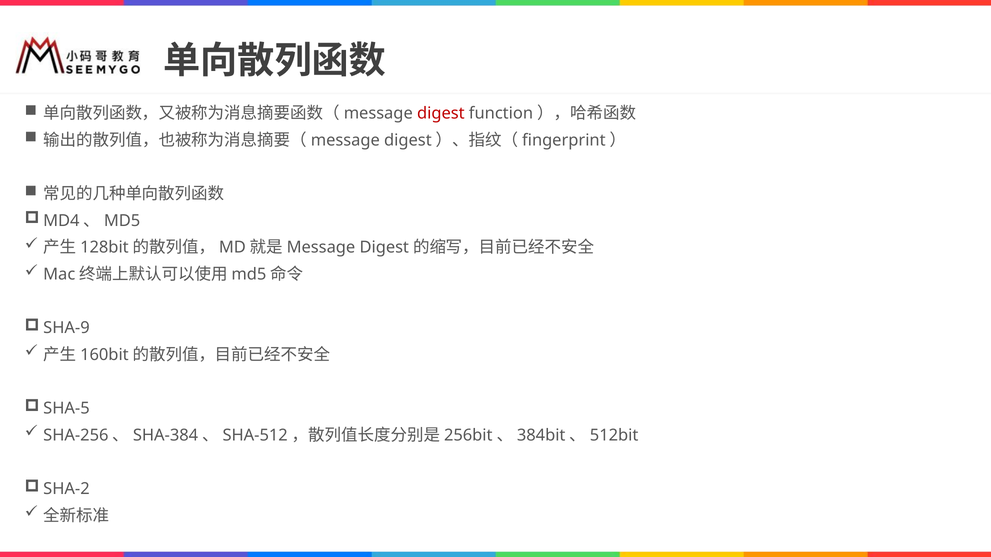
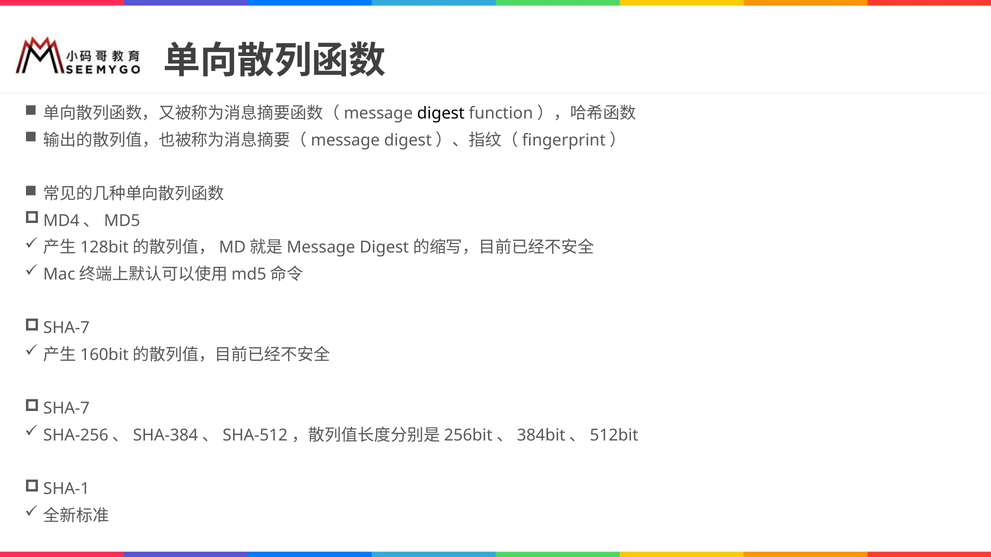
digest colour: red -> black (441, 113)
SHA-9: SHA-9 -> SHA-7 (66, 328)
SHA-5: SHA-5 -> SHA-7 (66, 409)
SHA-2: SHA-2 -> SHA-1 (66, 489)
